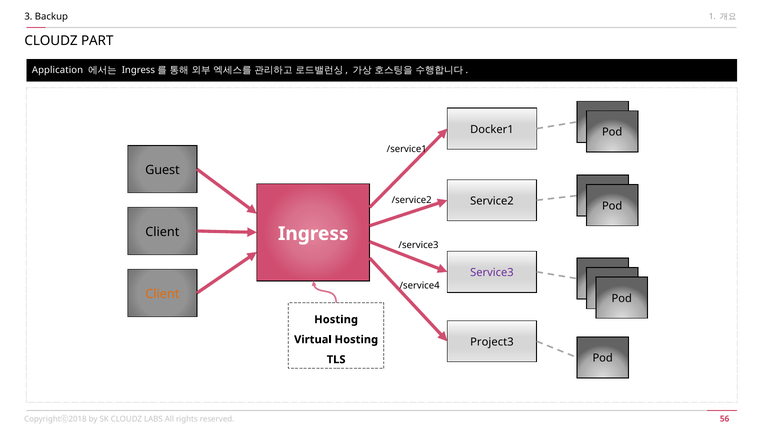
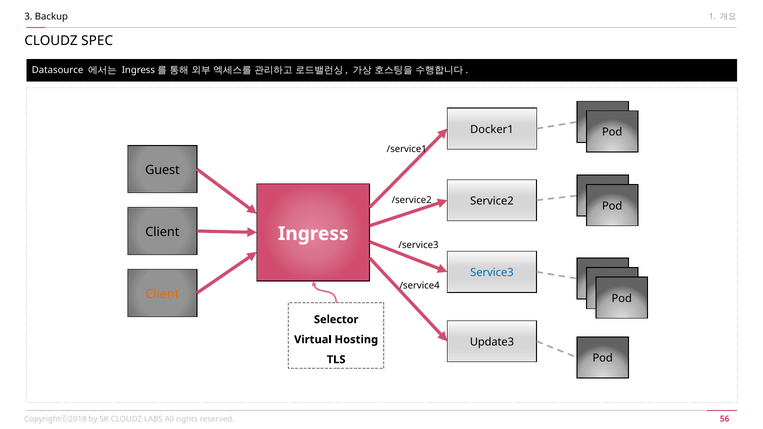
PART: PART -> SPEC (97, 41)
Application: Application -> Datasource (58, 70)
Service3 colour: purple -> blue (492, 273)
Hosting: Hosting -> Selector (336, 320)
Project3: Project3 -> Update3 (492, 342)
